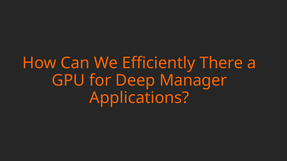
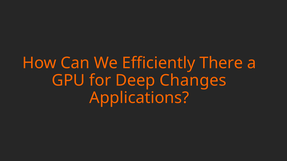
Manager: Manager -> Changes (193, 81)
